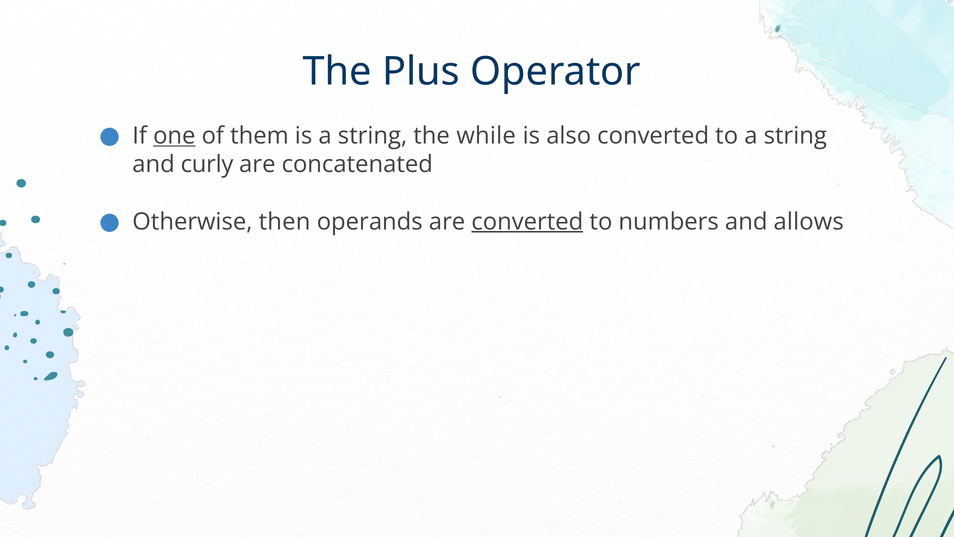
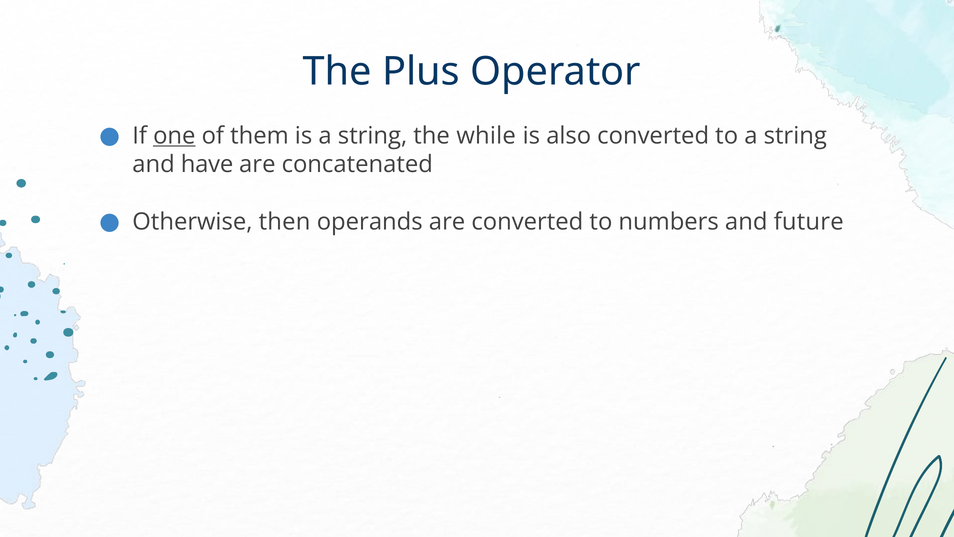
curly: curly -> have (207, 164)
converted underline: present -> none (527, 222)
allows: allows -> future (809, 222)
